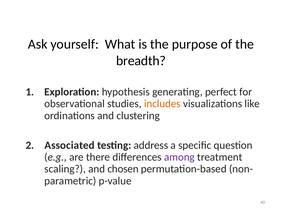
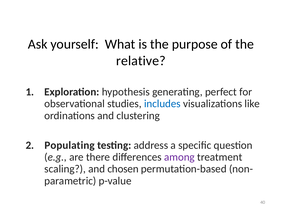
breadth: breadth -> relative (141, 61)
includes colour: orange -> blue (162, 103)
Associated: Associated -> Populating (70, 145)
